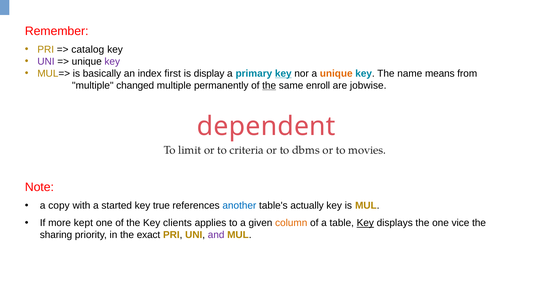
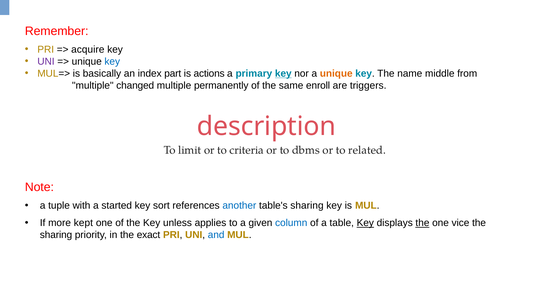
catalog: catalog -> acquire (88, 49)
key colour: purple -> blue (112, 61)
first: first -> part (173, 73)
display: display -> actions (209, 73)
means: means -> middle (440, 73)
the underline: present -> none (269, 85)
jobwise: jobwise -> triggers (368, 85)
dependent: dependent -> description (266, 126)
movies: movies -> related (367, 150)
copy: copy -> tuple (59, 206)
true: true -> sort (161, 206)
table's actually: actually -> sharing (307, 206)
clients: clients -> unless (177, 223)
column colour: orange -> blue (291, 223)
the underline: none -> present (422, 223)
and colour: purple -> blue (216, 235)
